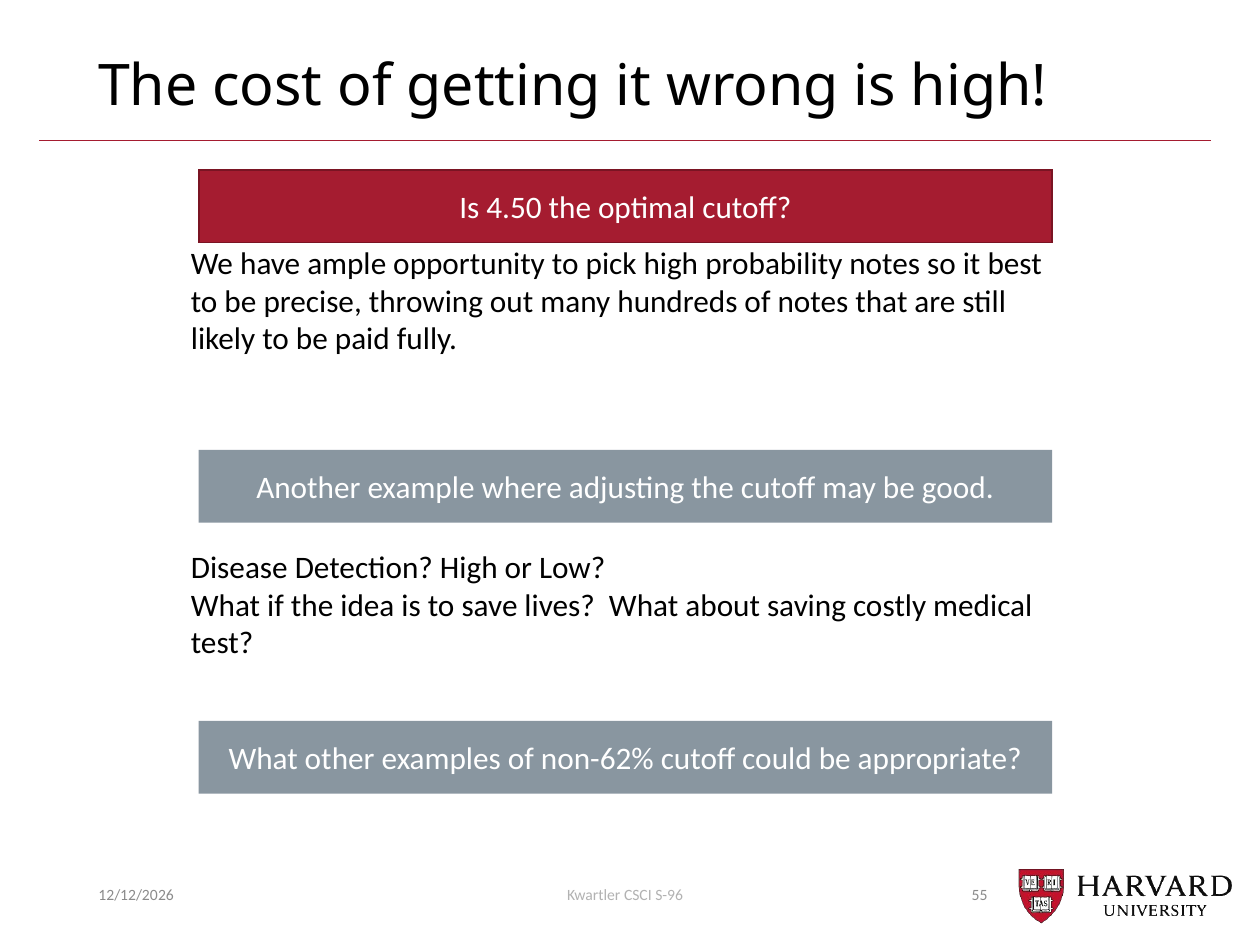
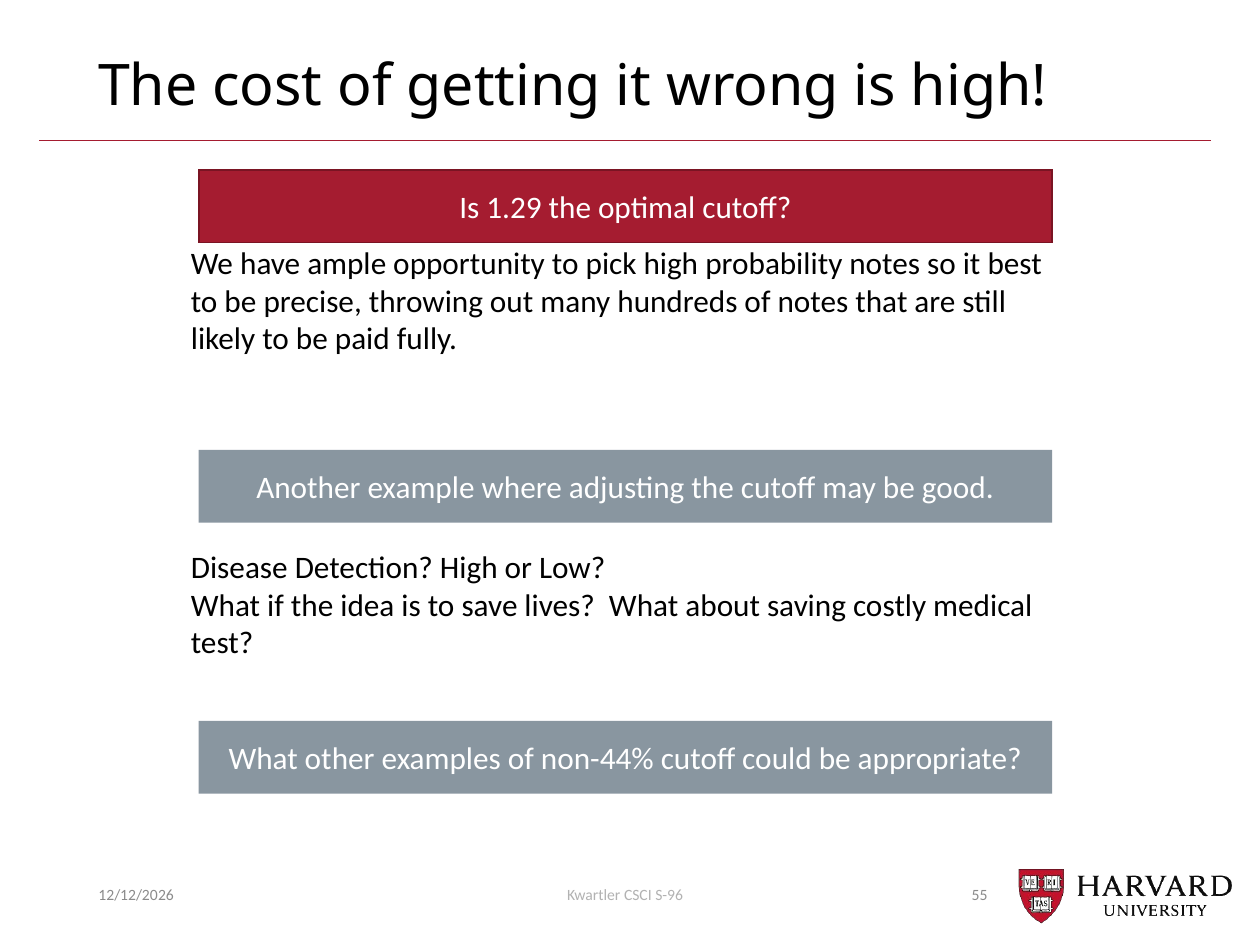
4.50: 4.50 -> 1.29 (514, 208)
non-62%: non-62% -> non-44% (597, 759)
